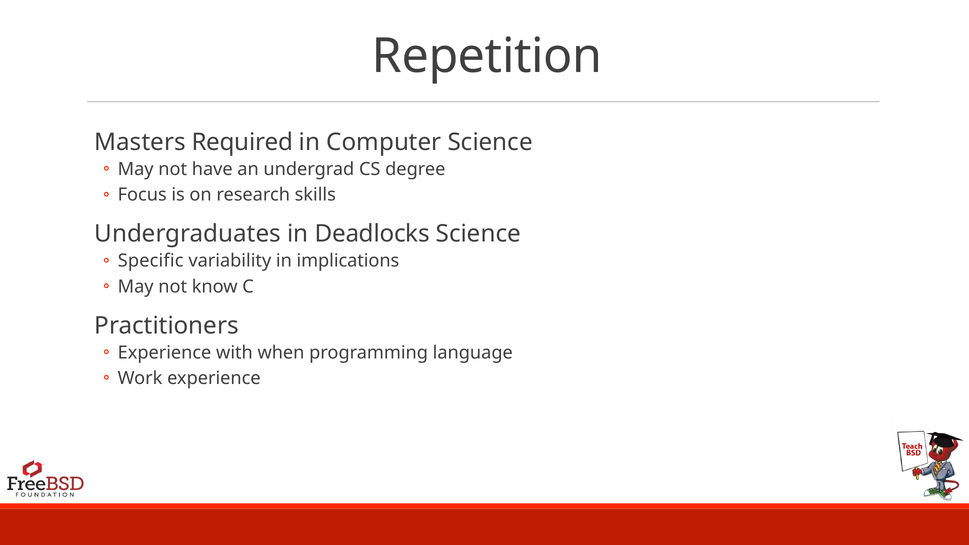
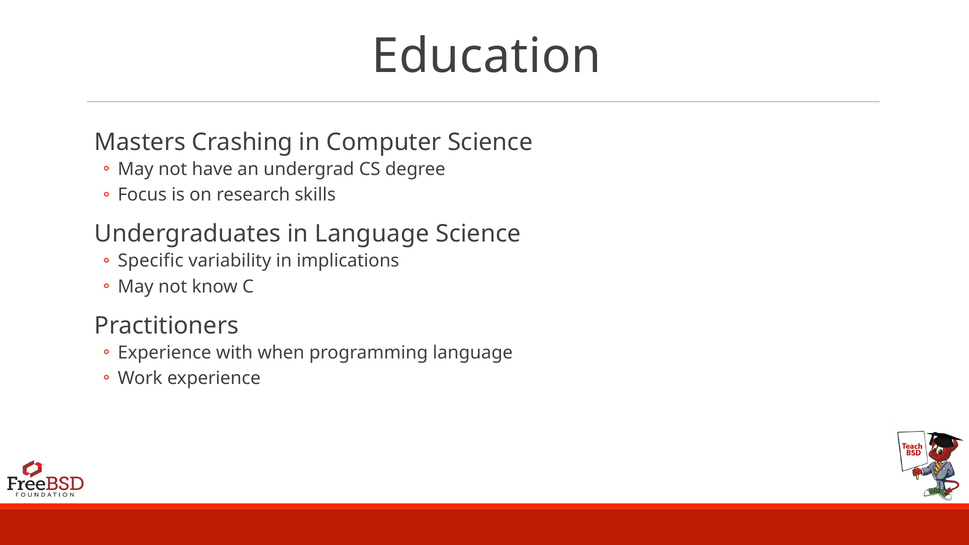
Repetition: Repetition -> Education (487, 56)
Required: Required -> Crashing (242, 142)
in Deadlocks: Deadlocks -> Language (372, 234)
